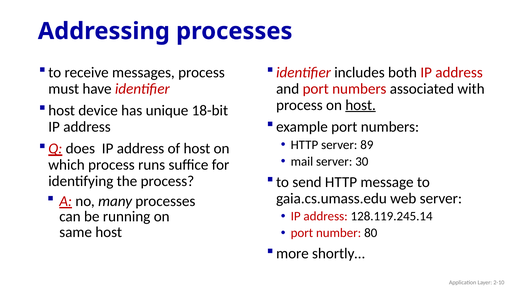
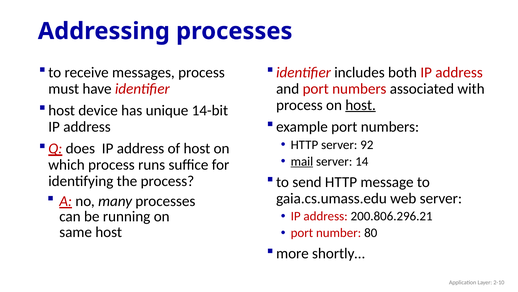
18-bit: 18-bit -> 14-bit (210, 110)
89: 89 -> 92 (367, 144)
mail underline: none -> present (302, 161)
30: 30 -> 14 (362, 161)
128.119.245.14: 128.119.245.14 -> 200.806.296.21 (392, 216)
